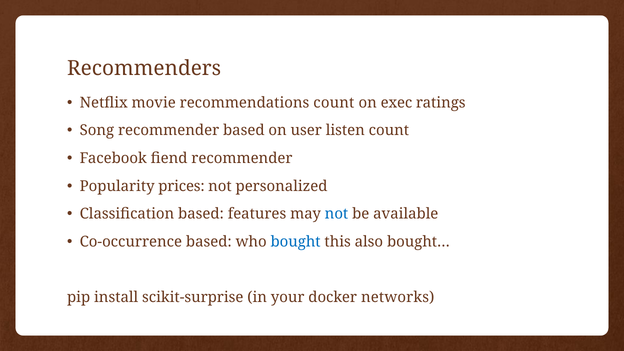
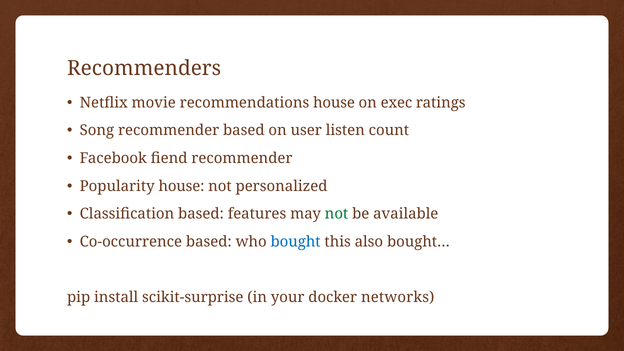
recommendations count: count -> house (334, 103)
Popularity prices: prices -> house (181, 186)
not colour: blue -> green (337, 214)
